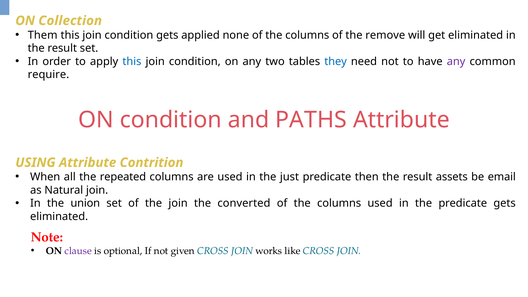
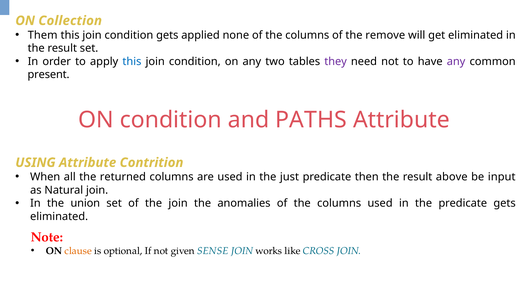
they colour: blue -> purple (336, 61)
require: require -> present (49, 75)
repeated: repeated -> returned (123, 177)
assets: assets -> above (452, 177)
email: email -> input (502, 177)
converted: converted -> anomalies (244, 203)
clause colour: purple -> orange (78, 251)
given CROSS: CROSS -> SENSE (213, 251)
